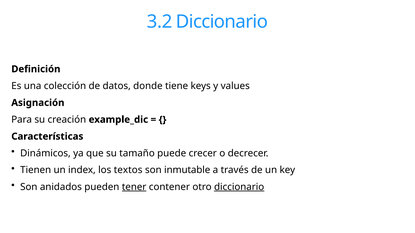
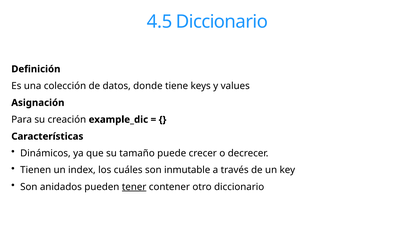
3.2: 3.2 -> 4.5 (160, 22)
textos: textos -> cuáles (128, 170)
diccionario underline: present -> none (239, 187)
